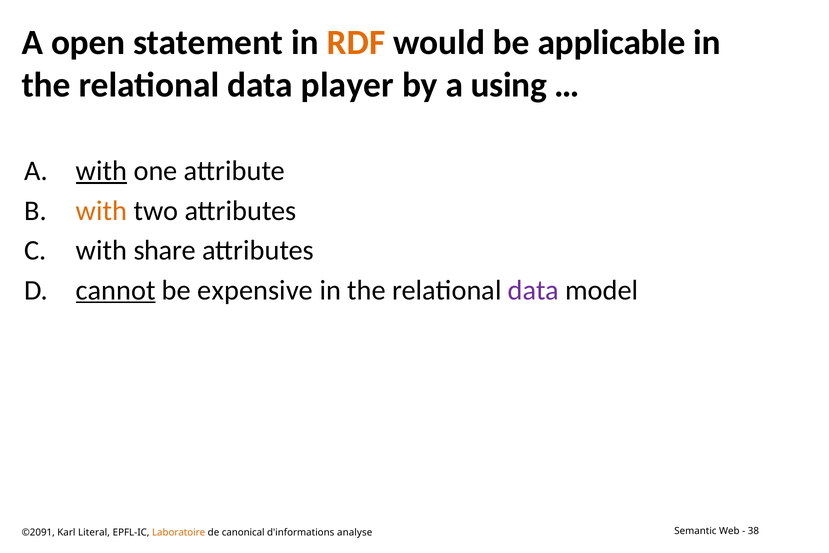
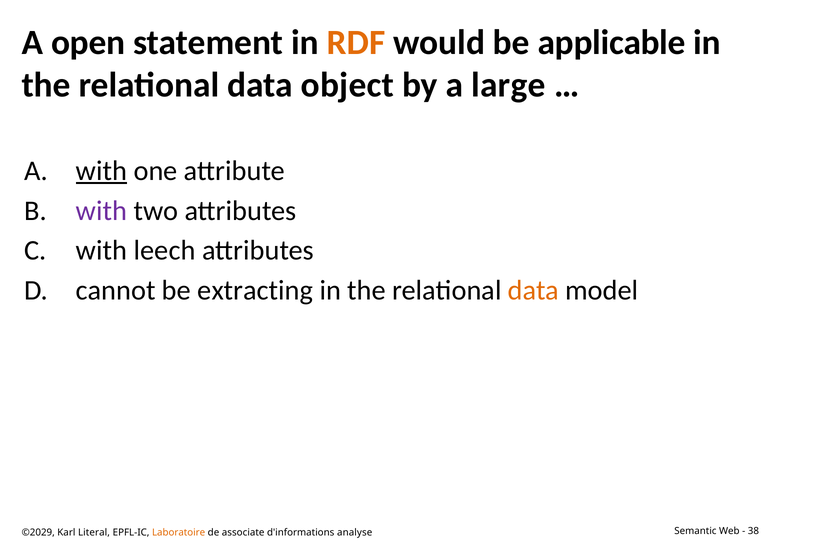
player: player -> object (347, 85)
using: using -> large (509, 85)
with colour: orange -> purple (102, 211)
share: share -> leech (165, 250)
cannot underline: present -> none (116, 290)
expensive: expensive -> extracting (255, 290)
data colour: purple -> orange (534, 290)
©2091: ©2091 -> ©2029 (38, 533)
canonical: canonical -> associate (243, 533)
